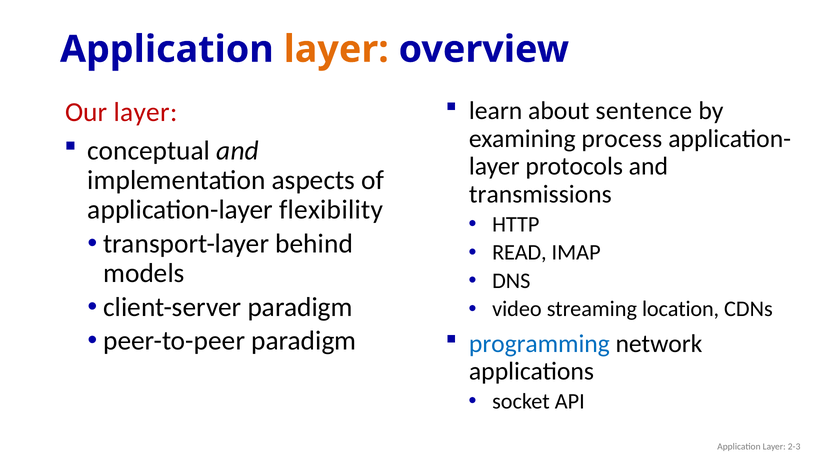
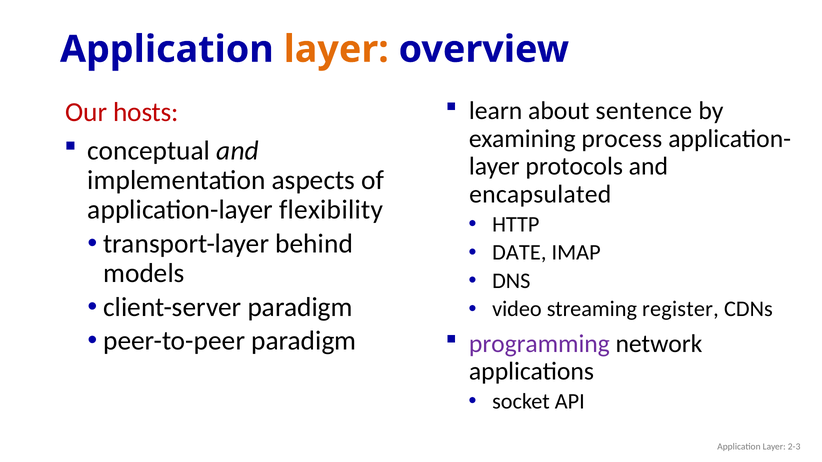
Our layer: layer -> hosts (146, 112)
transmissions: transmissions -> encapsulated (540, 194)
READ: READ -> DATE (519, 253)
location: location -> register (680, 309)
programming colour: blue -> purple (539, 344)
